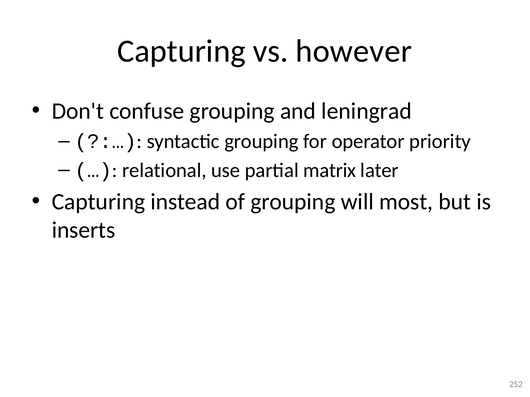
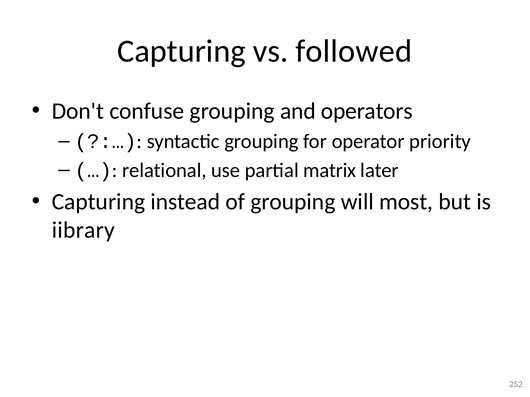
however: however -> followed (354, 51)
leningrad: leningrad -> operators (367, 111)
inserts: inserts -> iibrary (83, 230)
